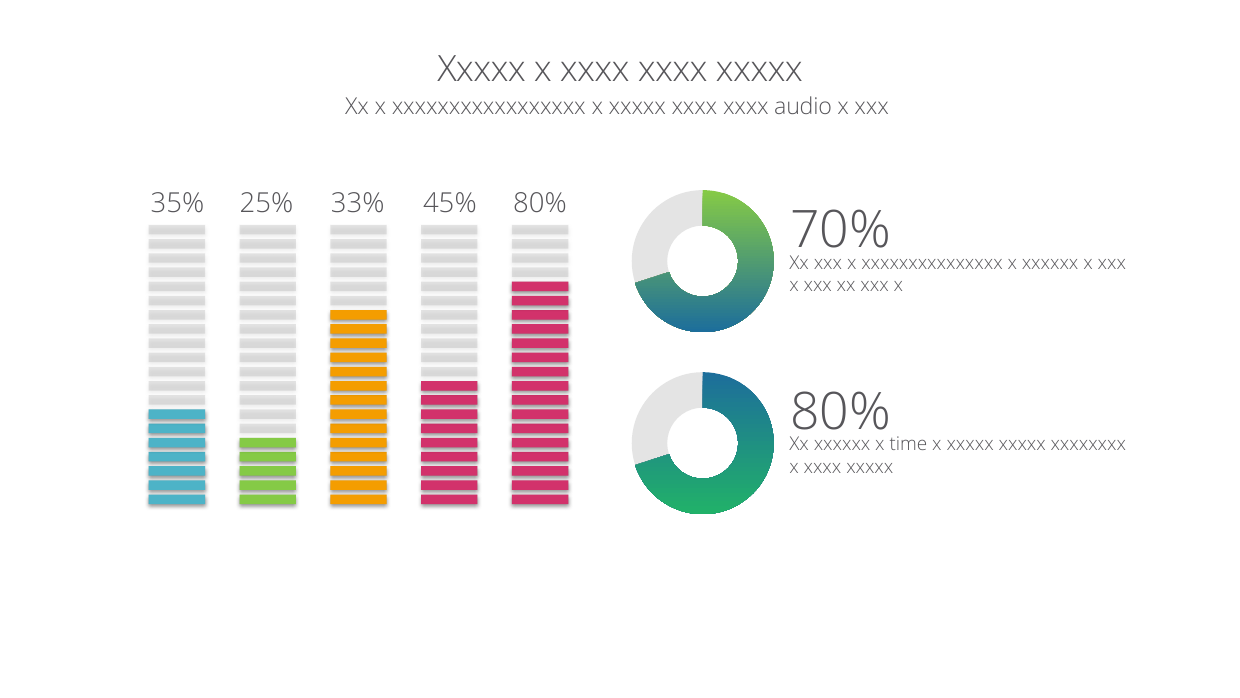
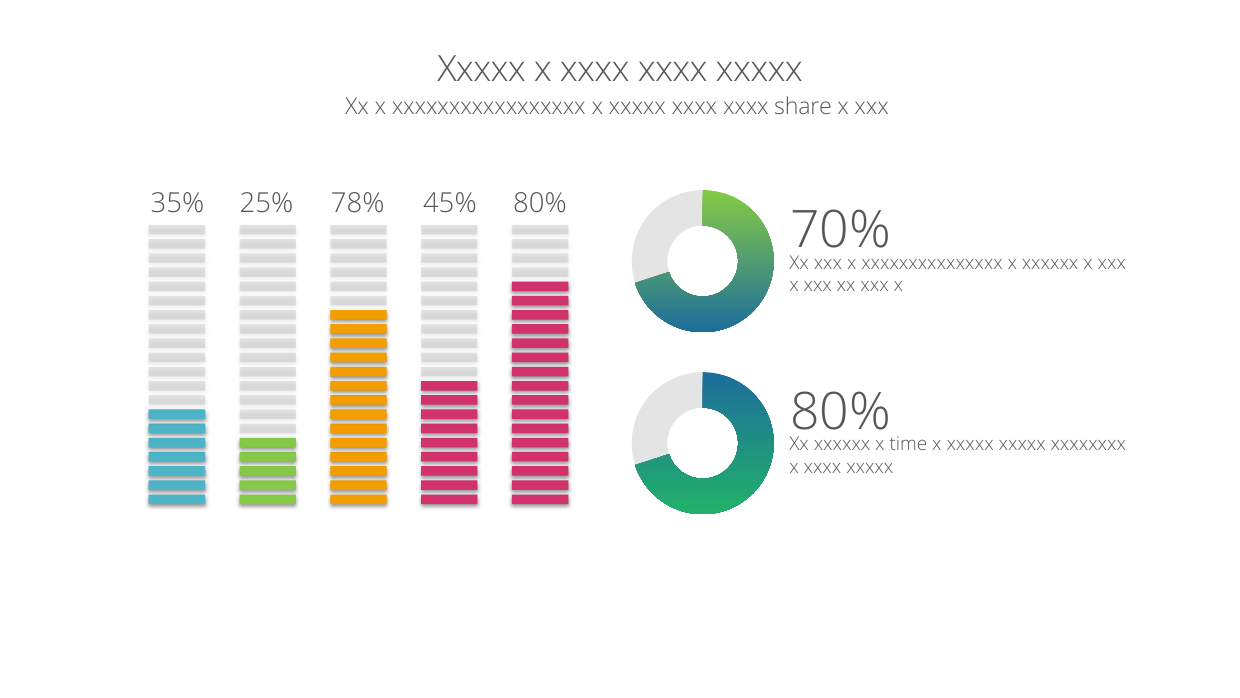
audio: audio -> share (803, 106)
33%: 33% -> 78% (358, 203)
